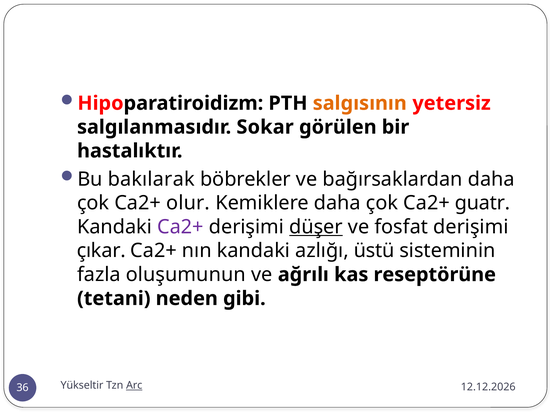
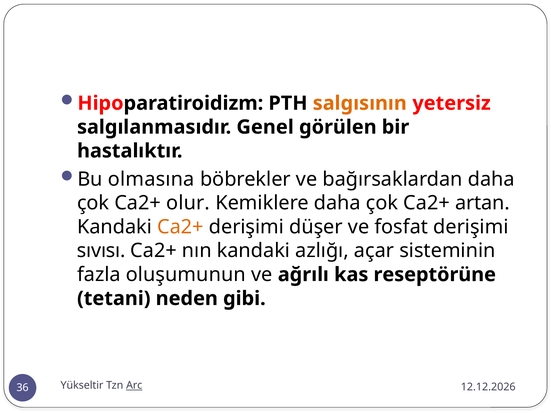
Sokar: Sokar -> Genel (265, 127)
bakılarak: bakılarak -> olmasına (151, 179)
guatr: guatr -> artan (482, 203)
Ca2+ colour: purple -> orange (180, 227)
düşer underline: present -> none (316, 227)
çıkar: çıkar -> sıvısı (101, 251)
üstü: üstü -> açar (374, 251)
